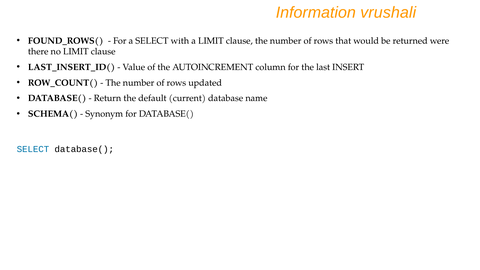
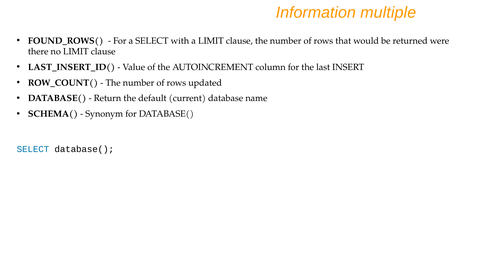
vrushali: vrushali -> multiple (388, 12)
